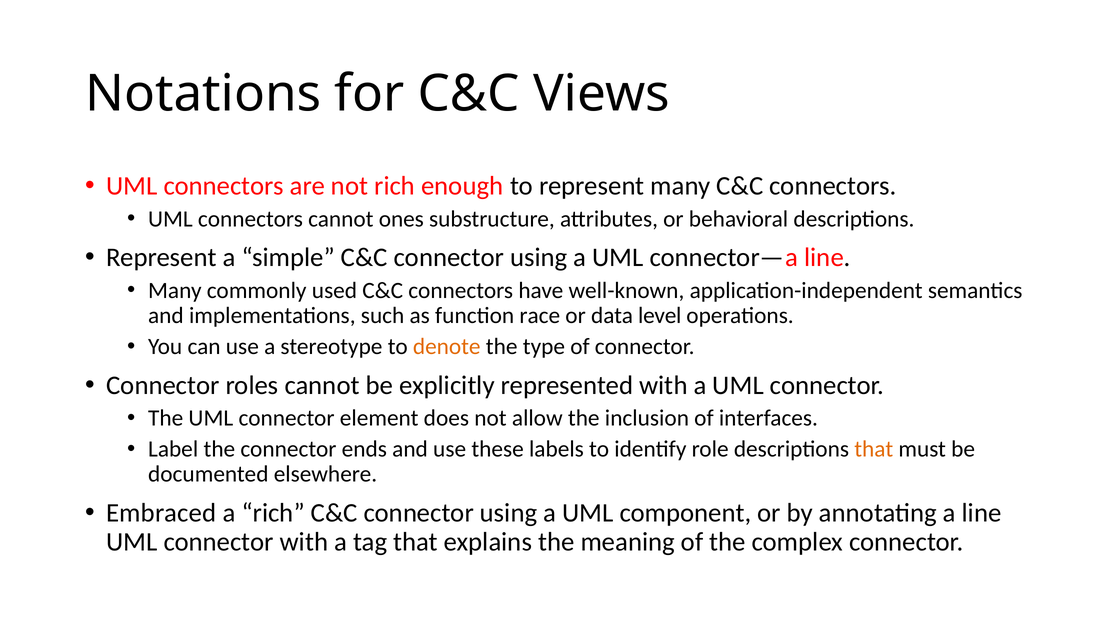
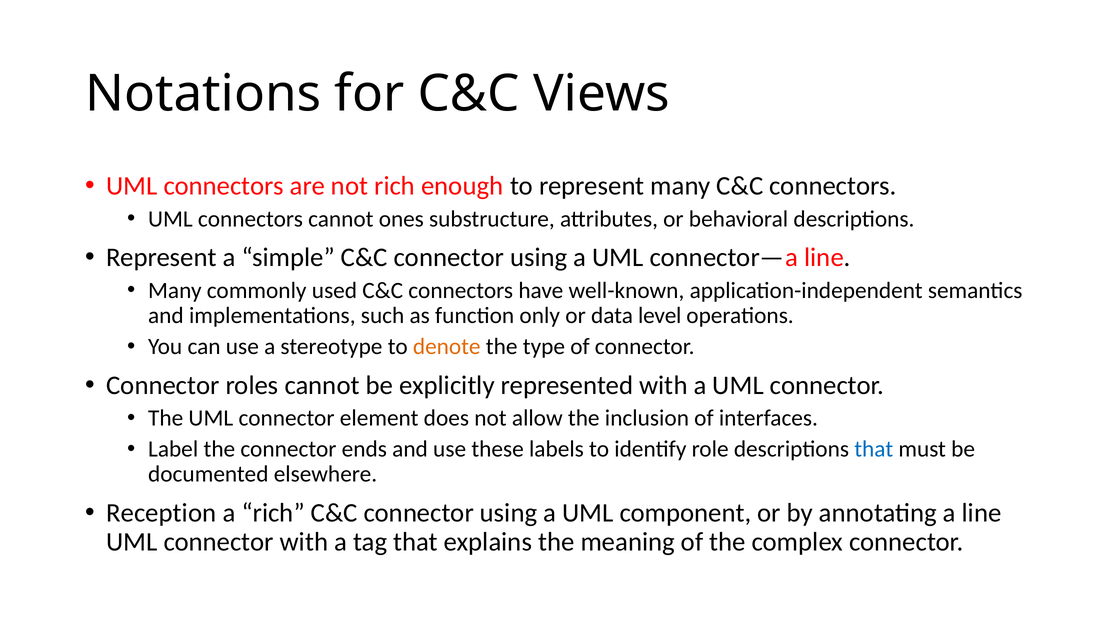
race: race -> only (540, 315)
that colour: orange -> blue (874, 449)
Embraced: Embraced -> Reception (161, 513)
